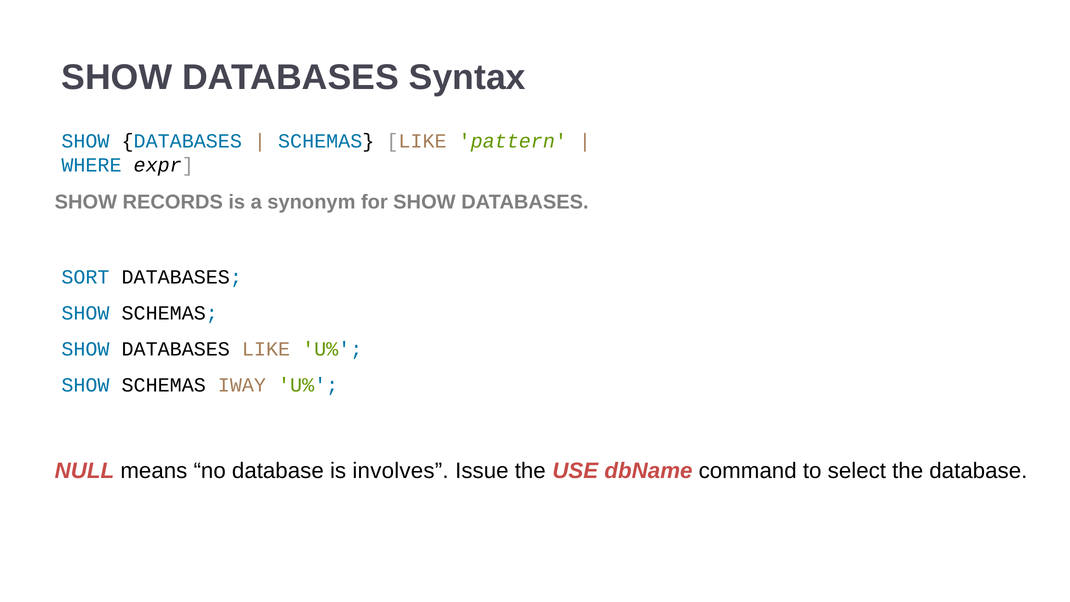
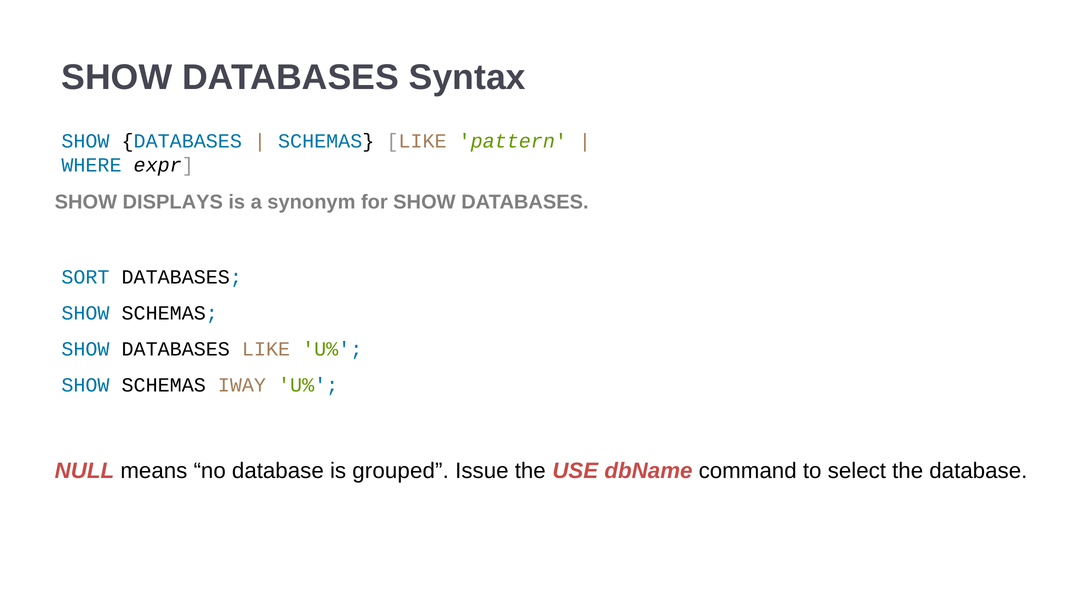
RECORDS: RECORDS -> DISPLAYS (173, 202)
involves: involves -> grouped (401, 471)
